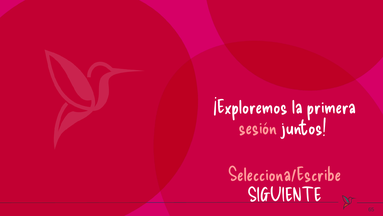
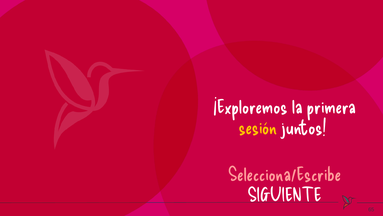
sesión colour: pink -> yellow (258, 128)
